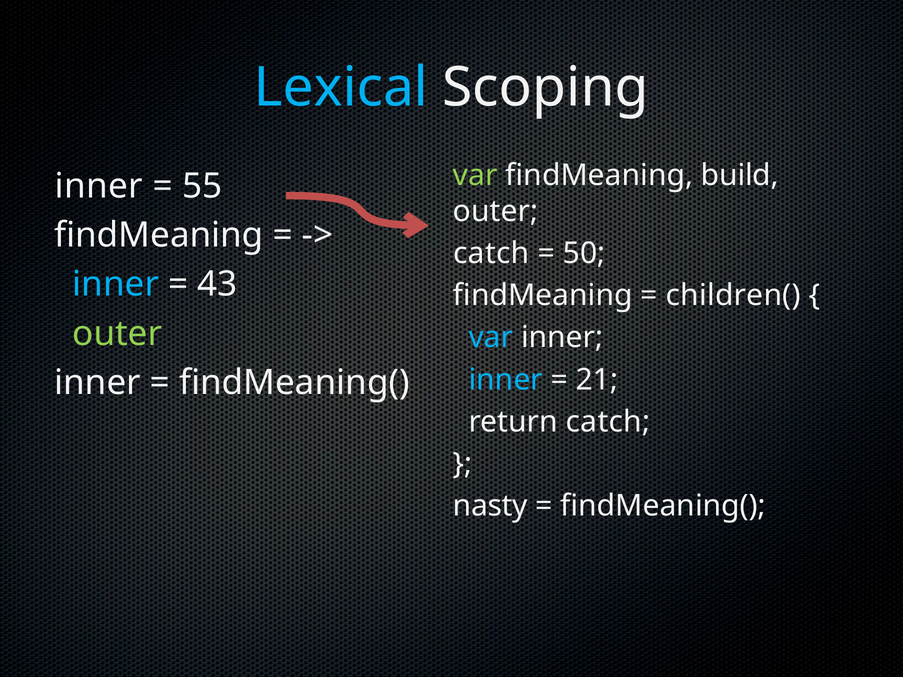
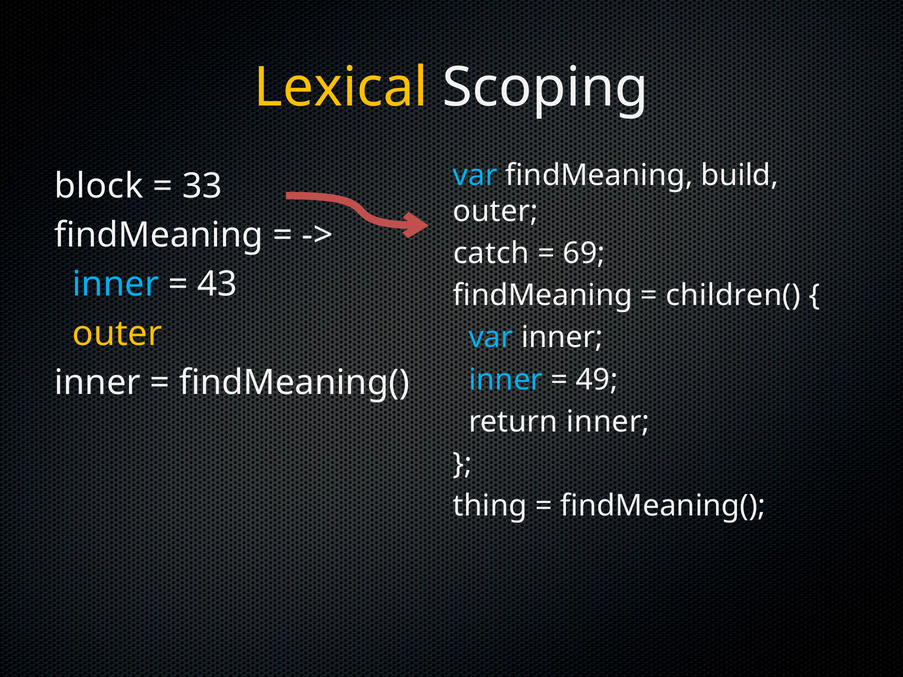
Lexical colour: light blue -> yellow (341, 87)
var colour: light green -> light blue (475, 175)
inner: inner -> block (99, 186)
55: 55 -> 33 (202, 186)
50: 50 -> 69 (584, 253)
outer colour: light green -> yellow (117, 334)
21: 21 -> 49 (597, 380)
return catch: catch -> inner (608, 422)
nasty: nasty -> thing (490, 506)
